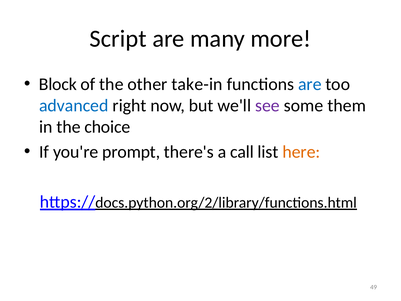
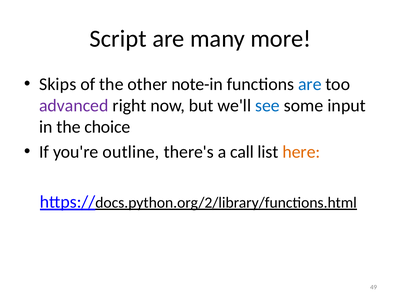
Block: Block -> Skips (58, 84)
take-in: take-in -> note-in (197, 84)
advanced colour: blue -> purple (74, 106)
see colour: purple -> blue (267, 106)
them: them -> input (347, 106)
prompt: prompt -> outline (131, 152)
